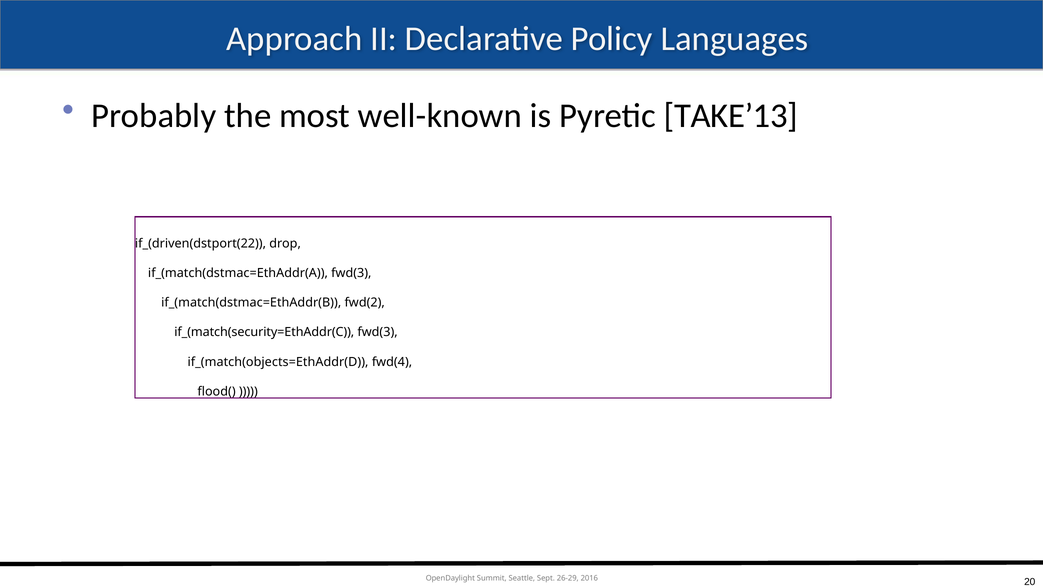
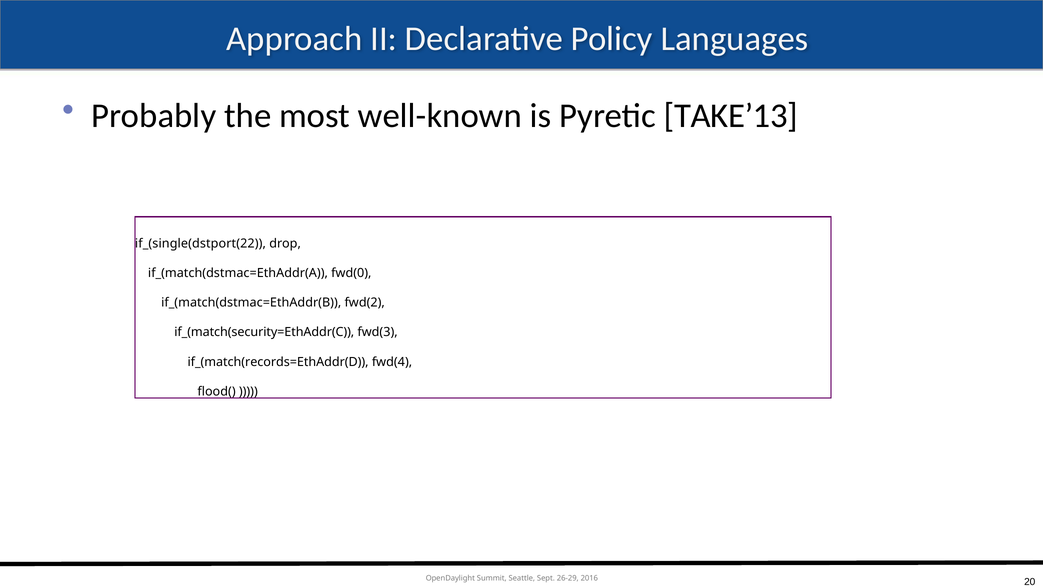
if_(driven(dstport(22: if_(driven(dstport(22 -> if_(single(dstport(22 (200, 244)
if_(match(dstmac=EthAddr(A fwd(3: fwd(3 -> fwd(0 (351, 273)
if_(match(objects=EthAddr(D: if_(match(objects=EthAddr(D -> if_(match(records=EthAddr(D (278, 362)
